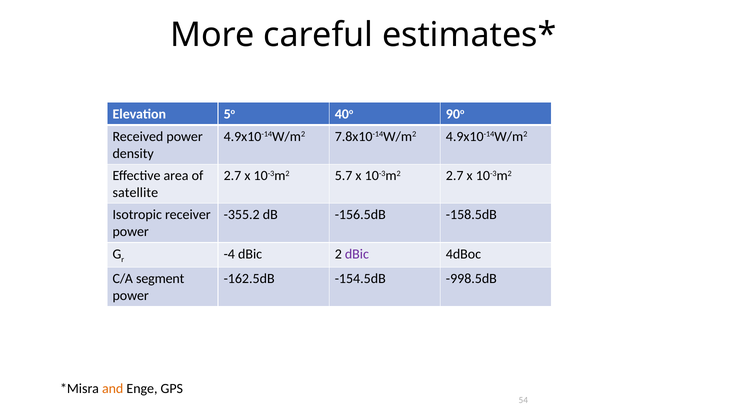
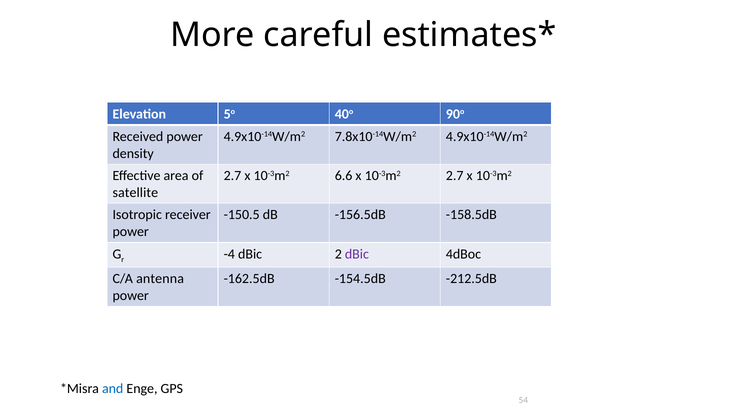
5.7: 5.7 -> 6.6 (344, 176)
-355.2: -355.2 -> -150.5 (242, 215)
segment: segment -> antenna (160, 279)
-998.5dB: -998.5dB -> -212.5dB (471, 279)
and colour: orange -> blue (113, 389)
